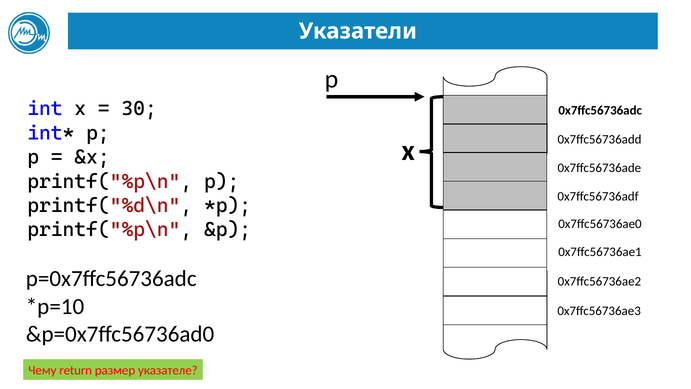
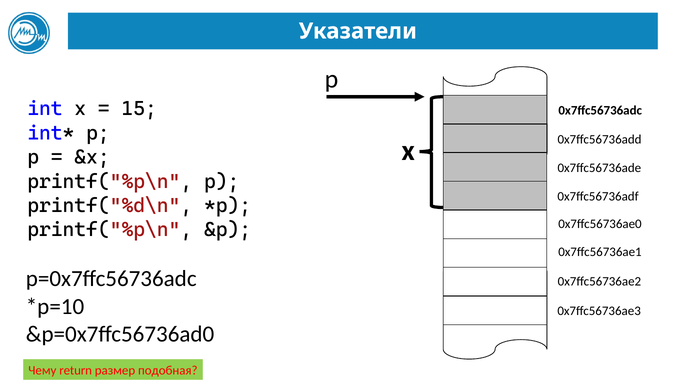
30: 30 -> 15 (139, 109)
указателе: указателе -> подобная (168, 370)
